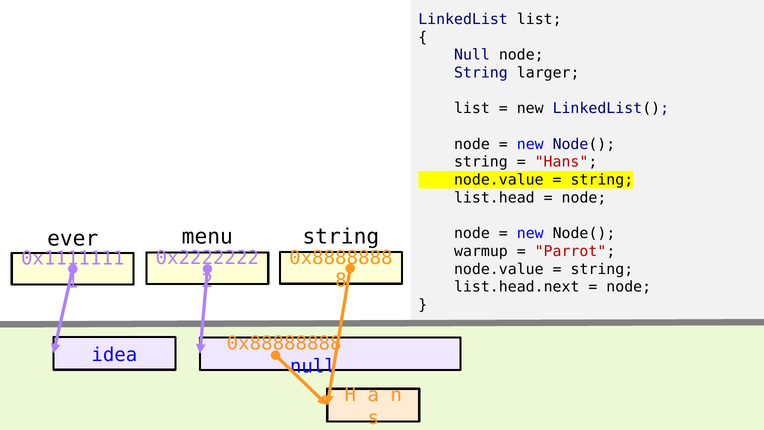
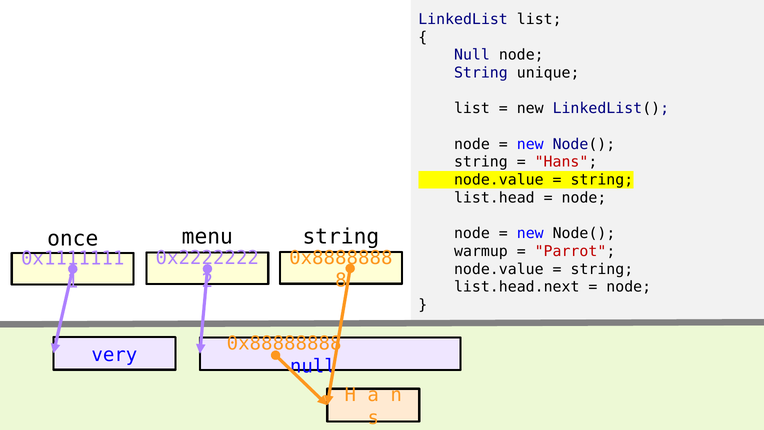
larger: larger -> unique (548, 73)
ever: ever -> once (73, 239)
idea: idea -> very (114, 355)
